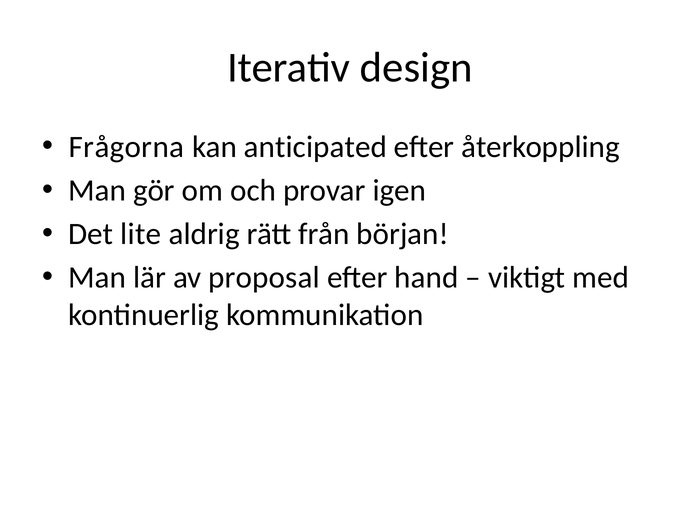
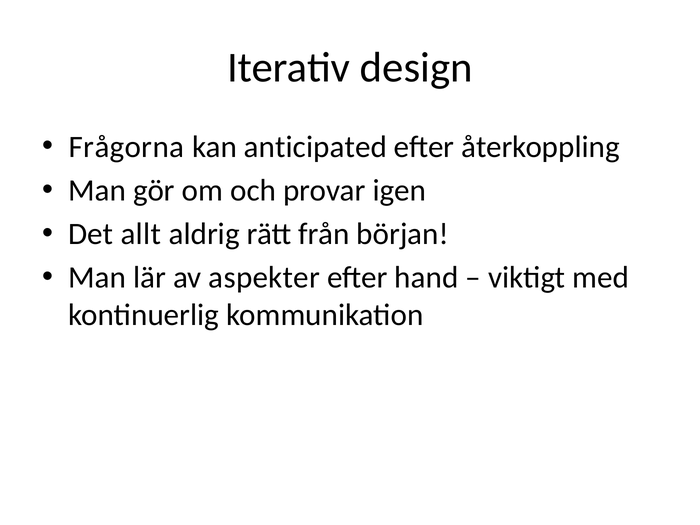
lite: lite -> allt (141, 234)
proposal: proposal -> aspekter (264, 278)
